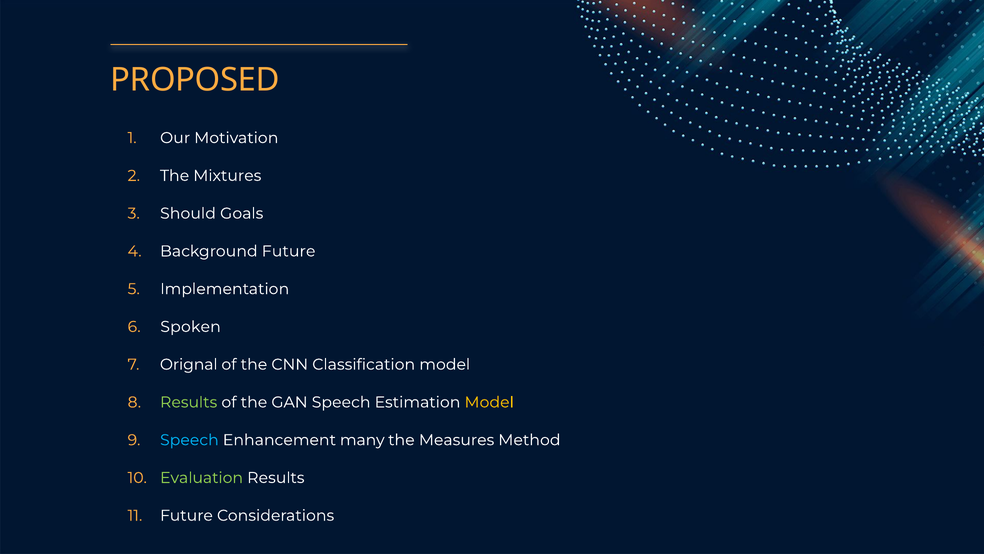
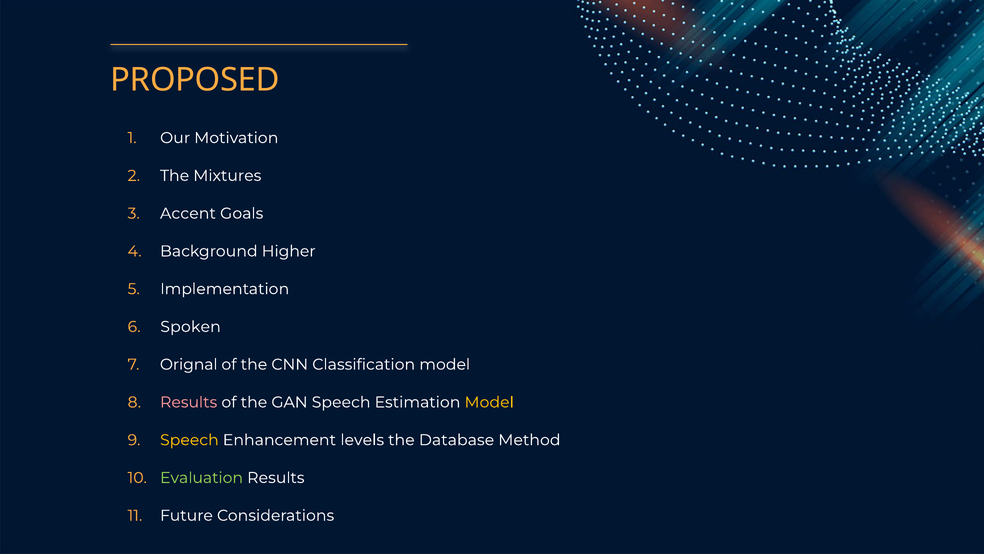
Should: Should -> Accent (188, 213)
Background Future: Future -> Higher (289, 251)
Results colour: light green -> pink (189, 402)
Speech colour: light blue -> yellow (189, 440)
many: many -> levels (362, 440)
Measures: Measures -> Database (457, 440)
